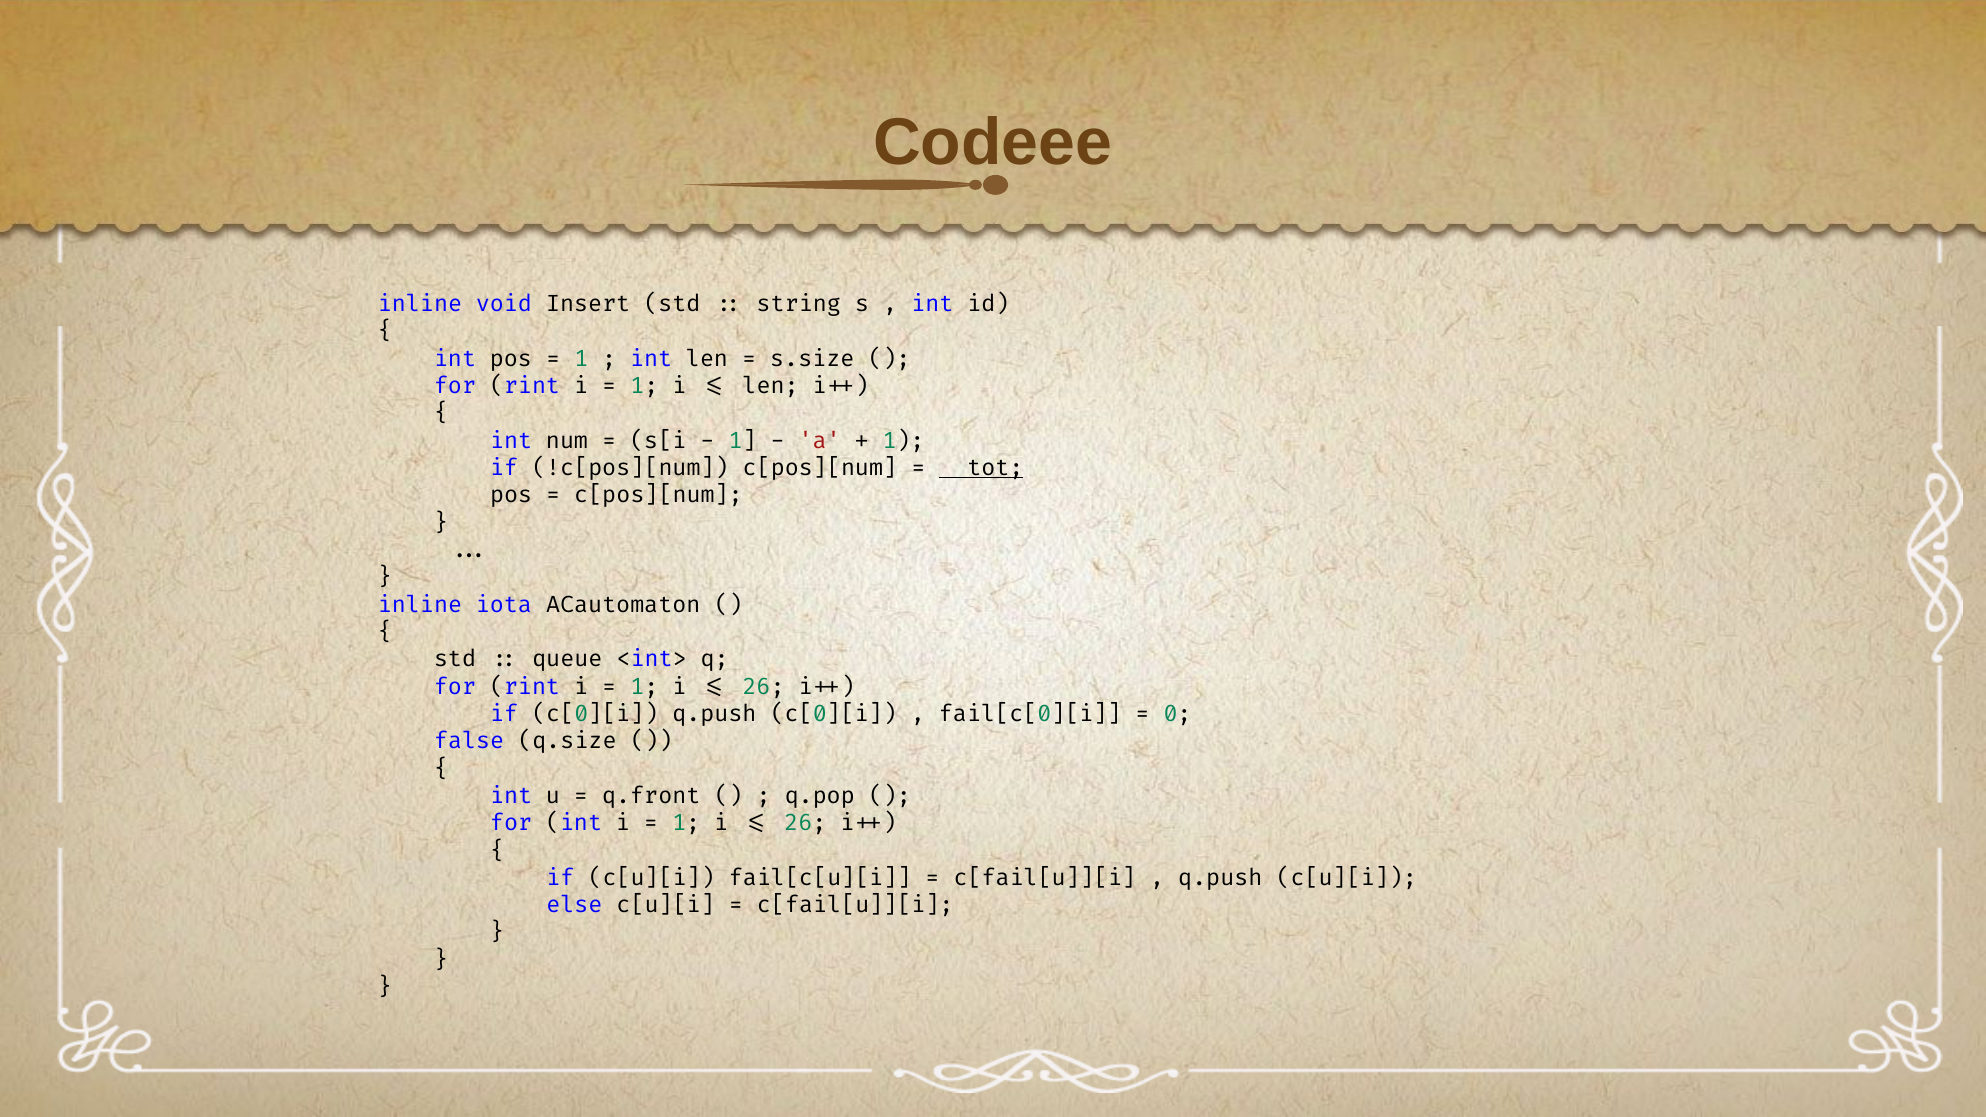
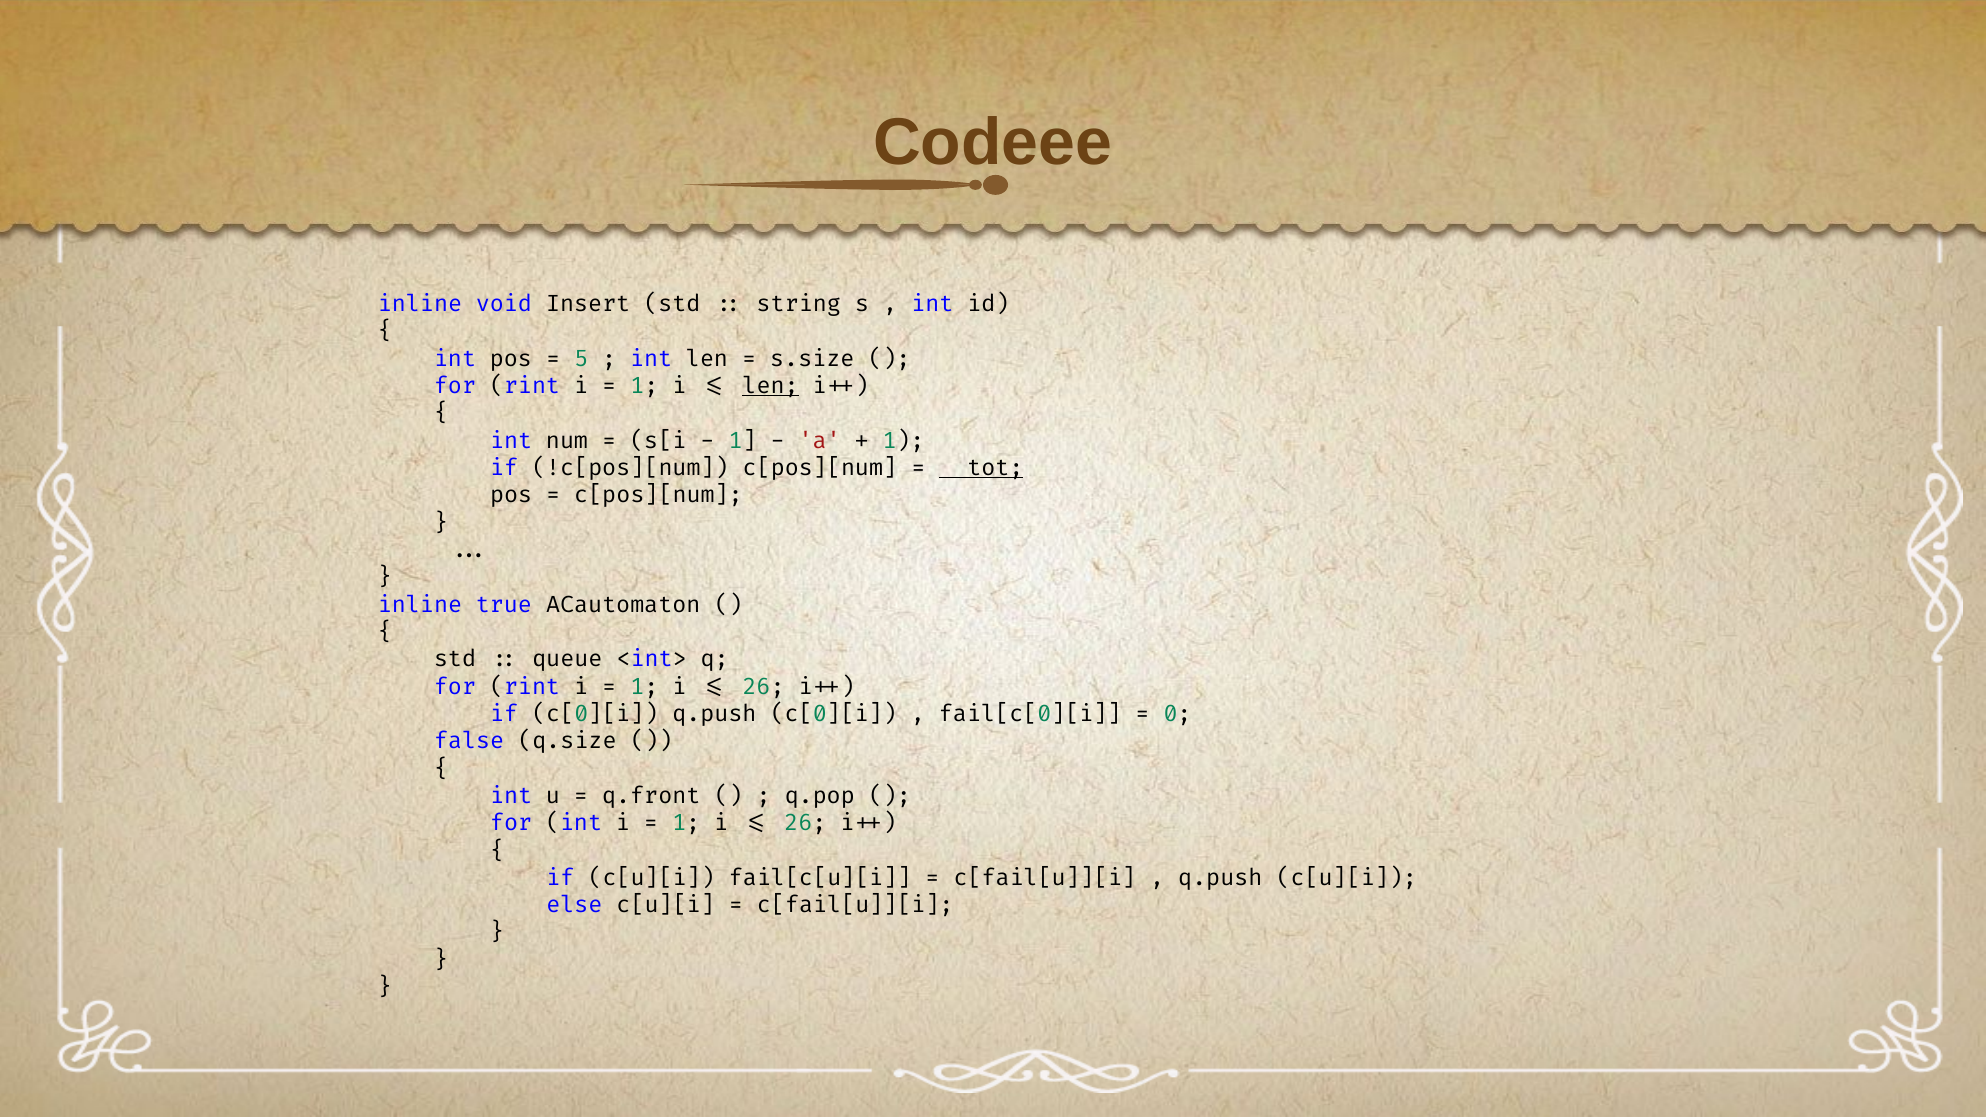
1: 1 -> 5 (581, 359)
len underline: none -> present (771, 386)
iota: iota -> true (504, 605)
